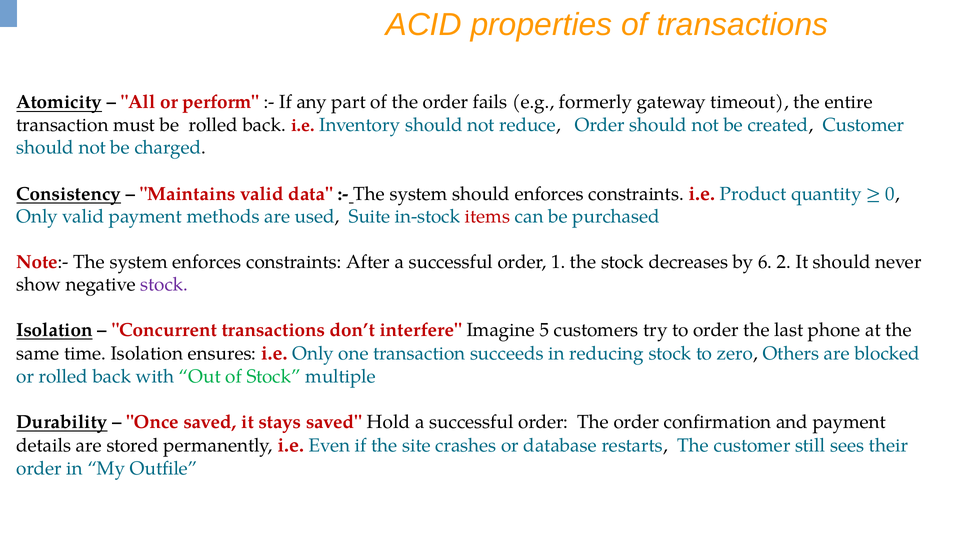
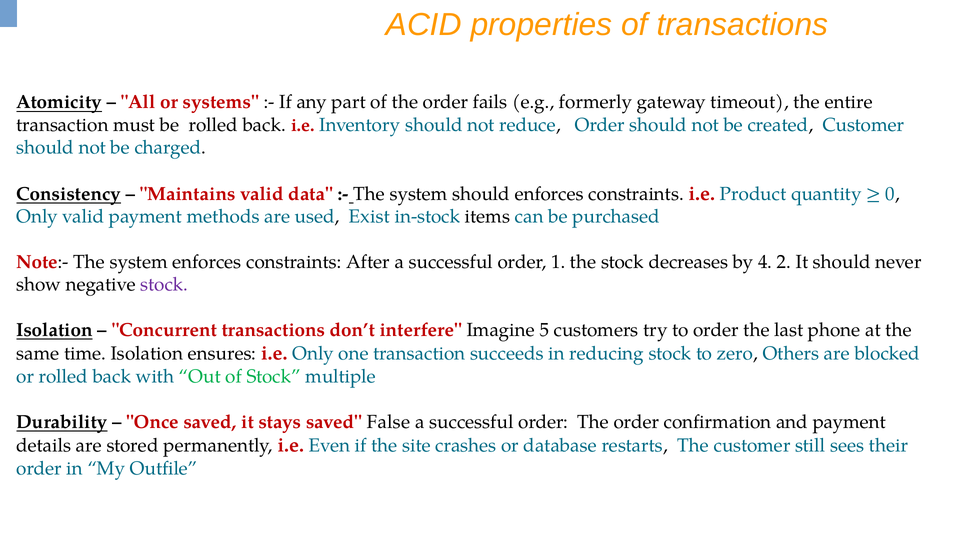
perform: perform -> systems (221, 102)
Suite: Suite -> Exist (369, 217)
items colour: red -> black (488, 217)
6: 6 -> 4 (765, 262)
Hold: Hold -> False (389, 422)
